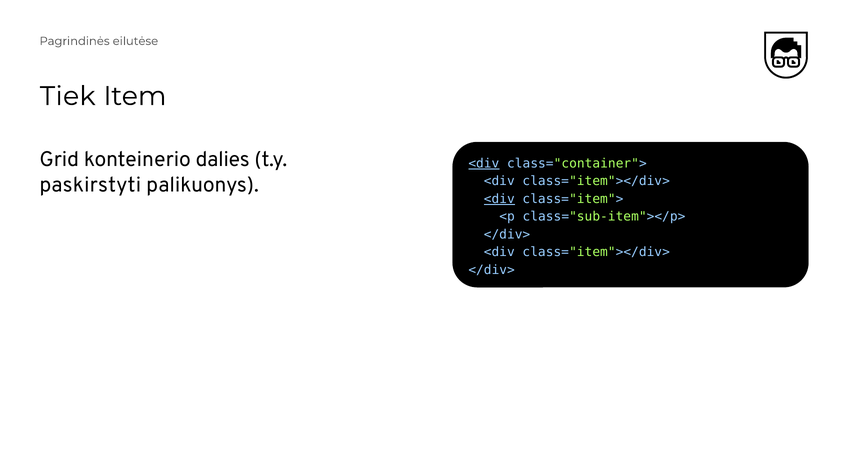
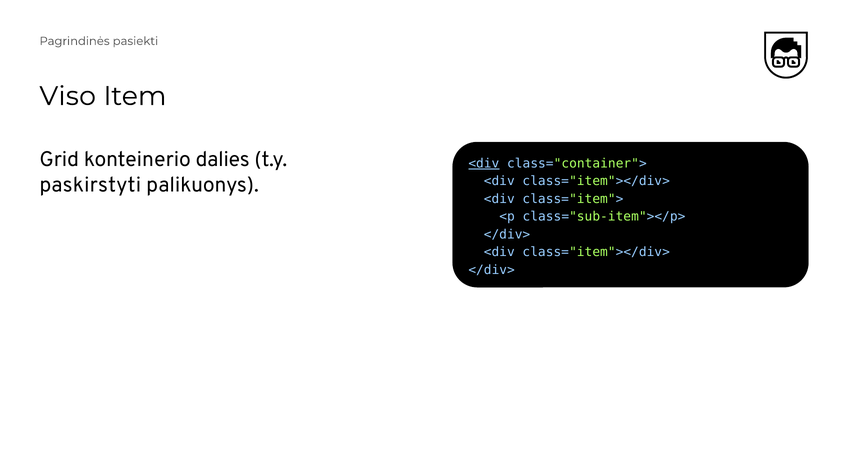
eilutėse: eilutėse -> pasiekti (135, 41)
Tiek: Tiek -> Viso (68, 96)
<div underline: present -> none (499, 199)
